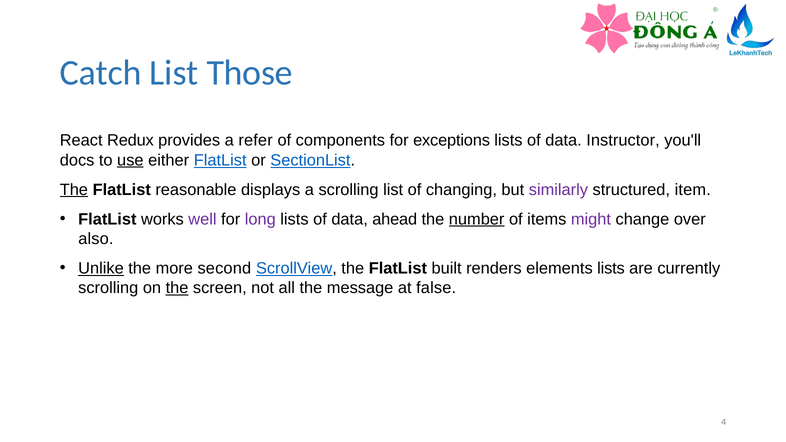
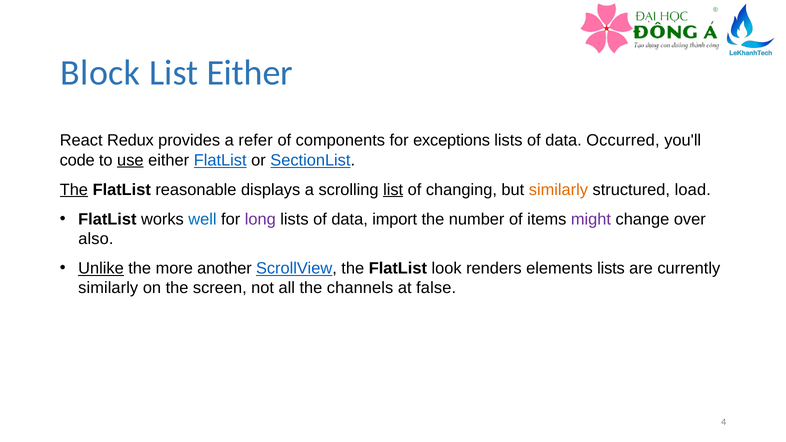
Catch: Catch -> Block (100, 73)
List Those: Those -> Either (250, 73)
Instructor: Instructor -> Occurred (623, 141)
docs: docs -> code (77, 160)
list underline: none -> present (393, 190)
similarly colour: purple -> orange (558, 190)
item: item -> load (693, 190)
well colour: purple -> blue (202, 219)
ahead: ahead -> import (395, 219)
number underline: present -> none (477, 219)
second: second -> another (224, 268)
built: built -> look (447, 268)
scrolling: scrolling -> similarly (108, 288)
the underline: present -> none (177, 288)
message: message -> channels (360, 288)
